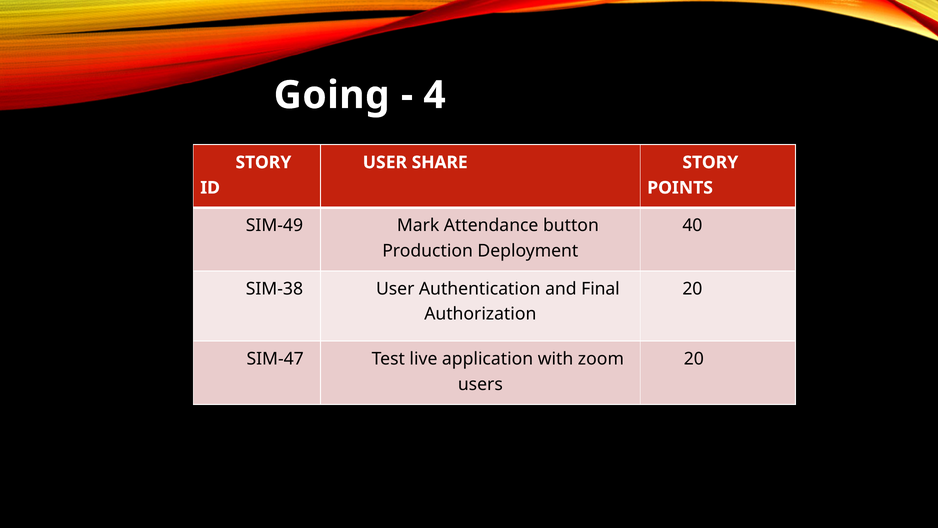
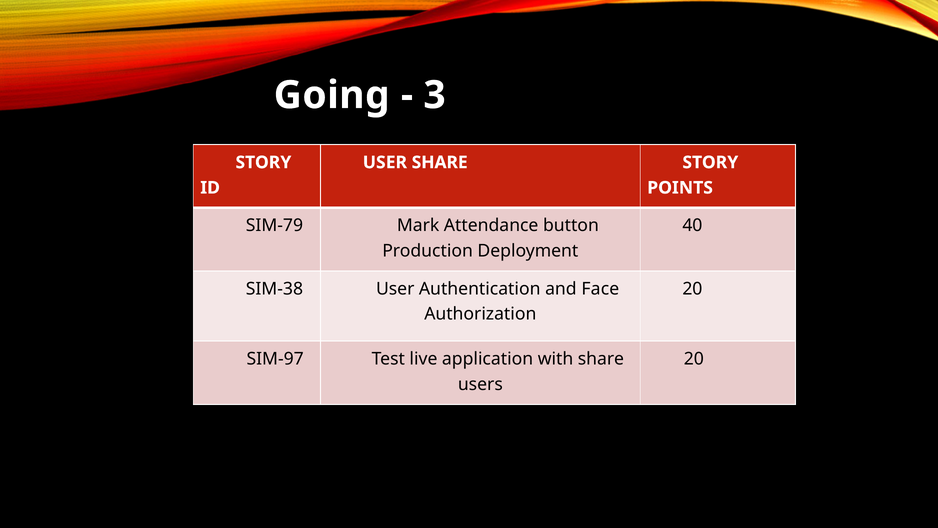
4: 4 -> 3 (435, 95)
SIM-49: SIM-49 -> SIM-79 (274, 225)
Final: Final -> Face (600, 289)
SIM-47: SIM-47 -> SIM-97 (275, 359)
with zoom: zoom -> share (601, 359)
